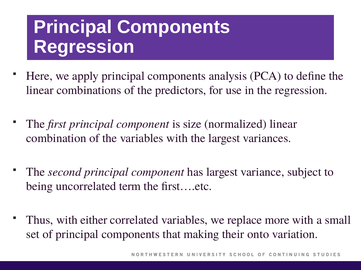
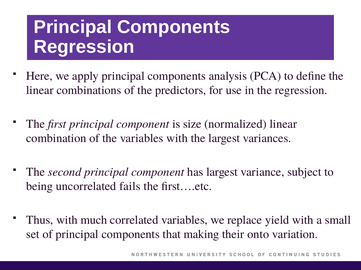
term: term -> fails (130, 187)
either: either -> much (94, 220)
more: more -> yield (277, 220)
